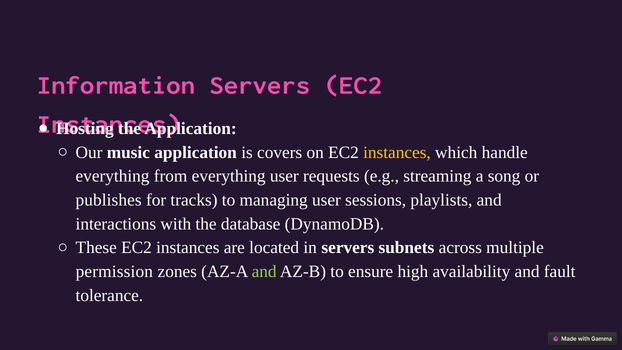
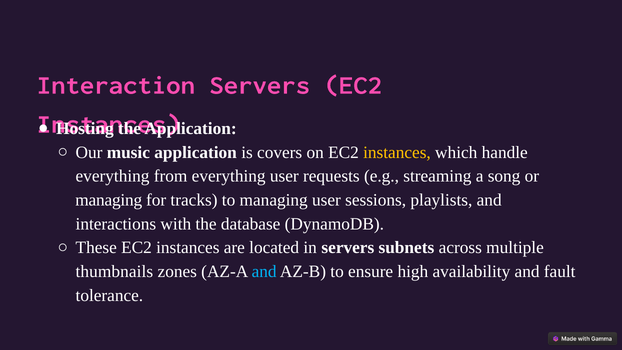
Information: Information -> Interaction (116, 85)
publishes: publishes -> managing (109, 200)
permission: permission -> thumbnails (114, 271)
and colour: light green -> light blue (264, 271)
